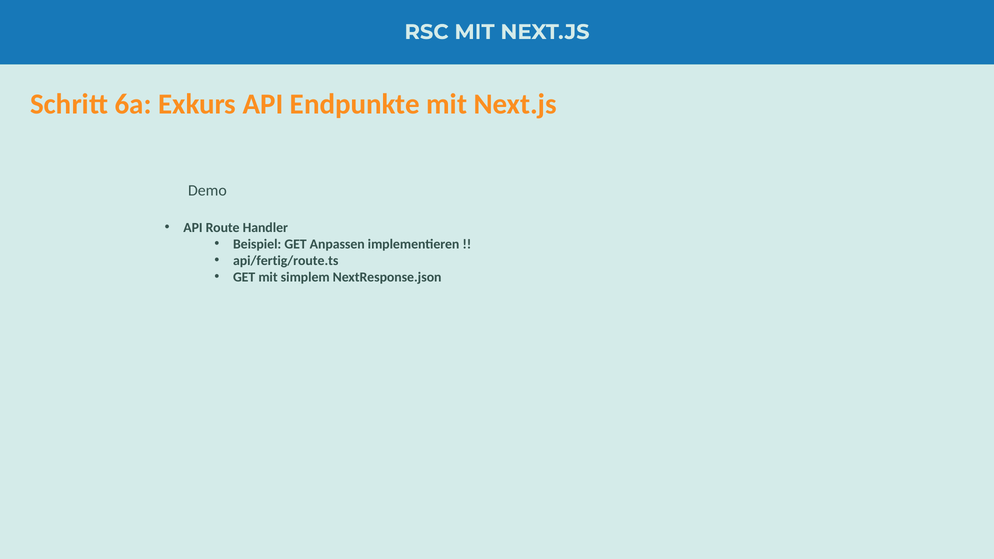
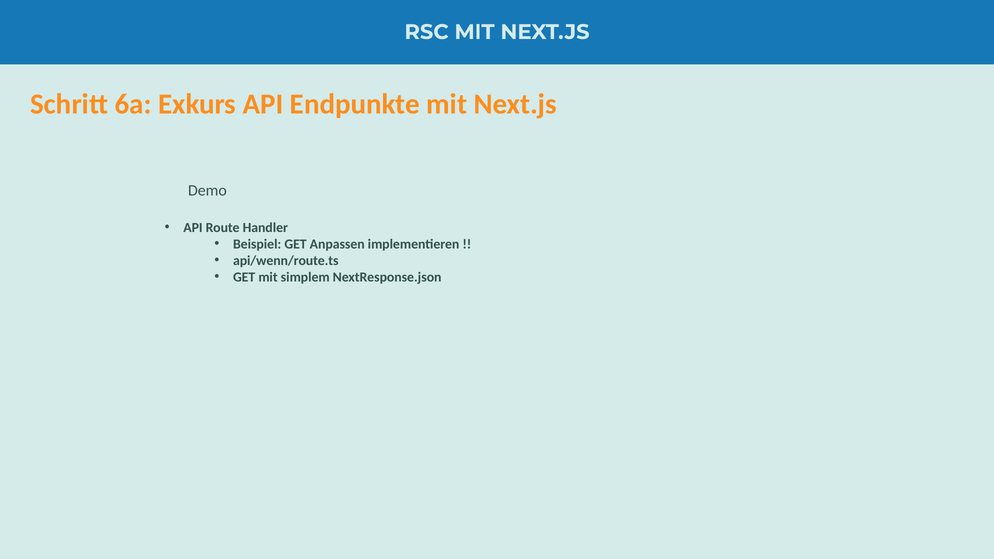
api/fertig/route.ts: api/fertig/route.ts -> api/wenn/route.ts (286, 261)
